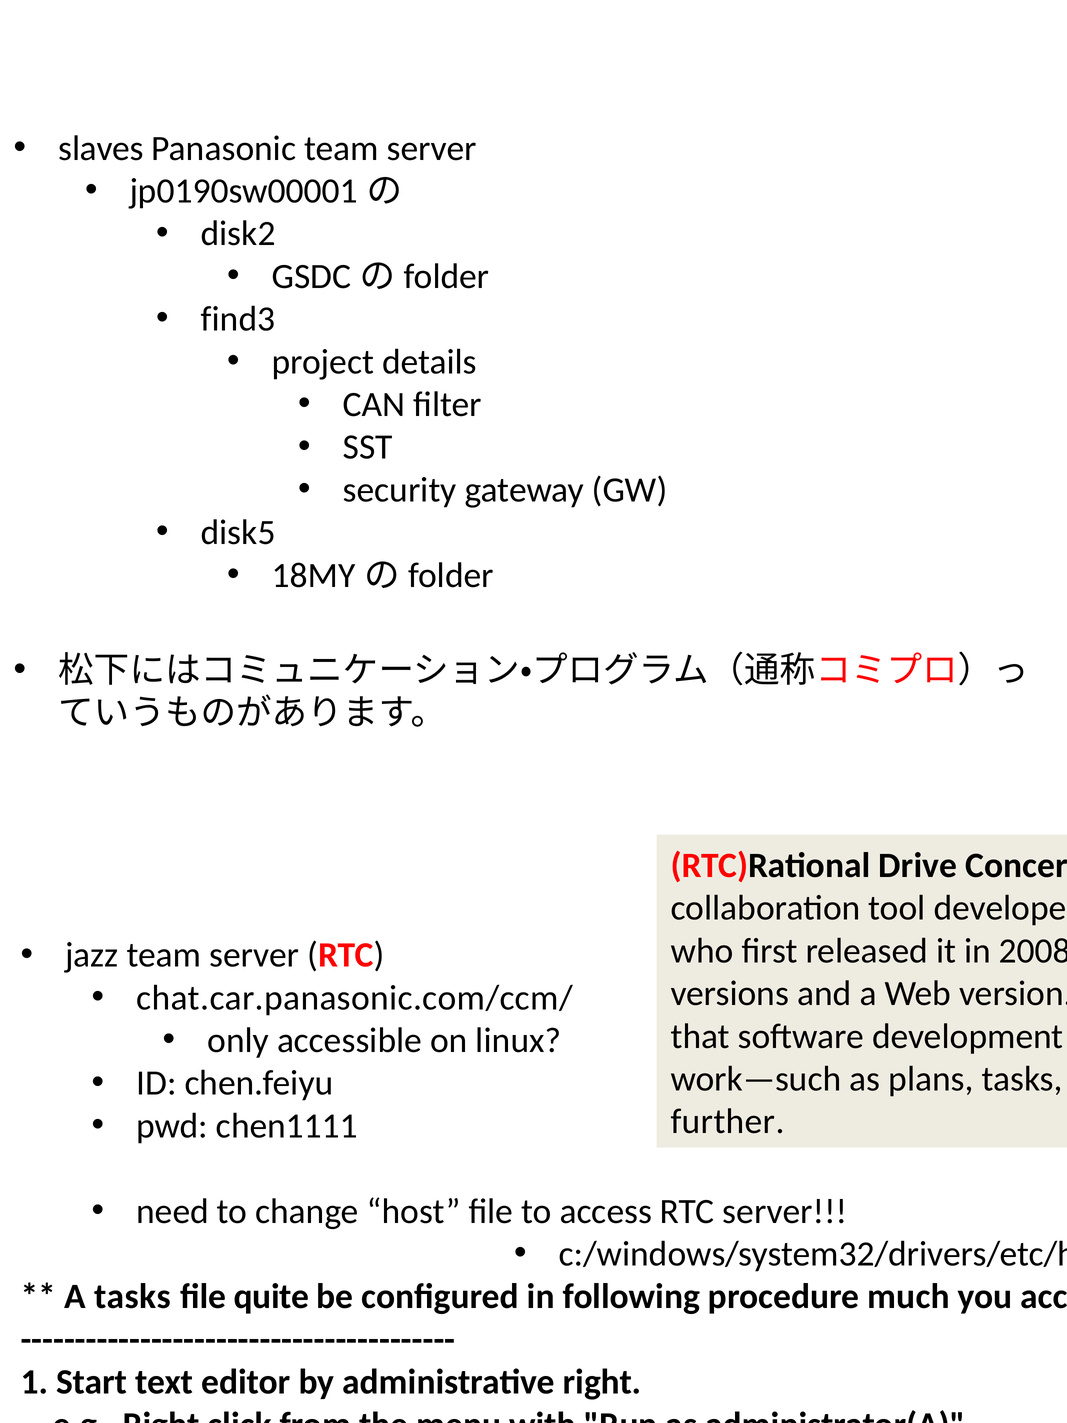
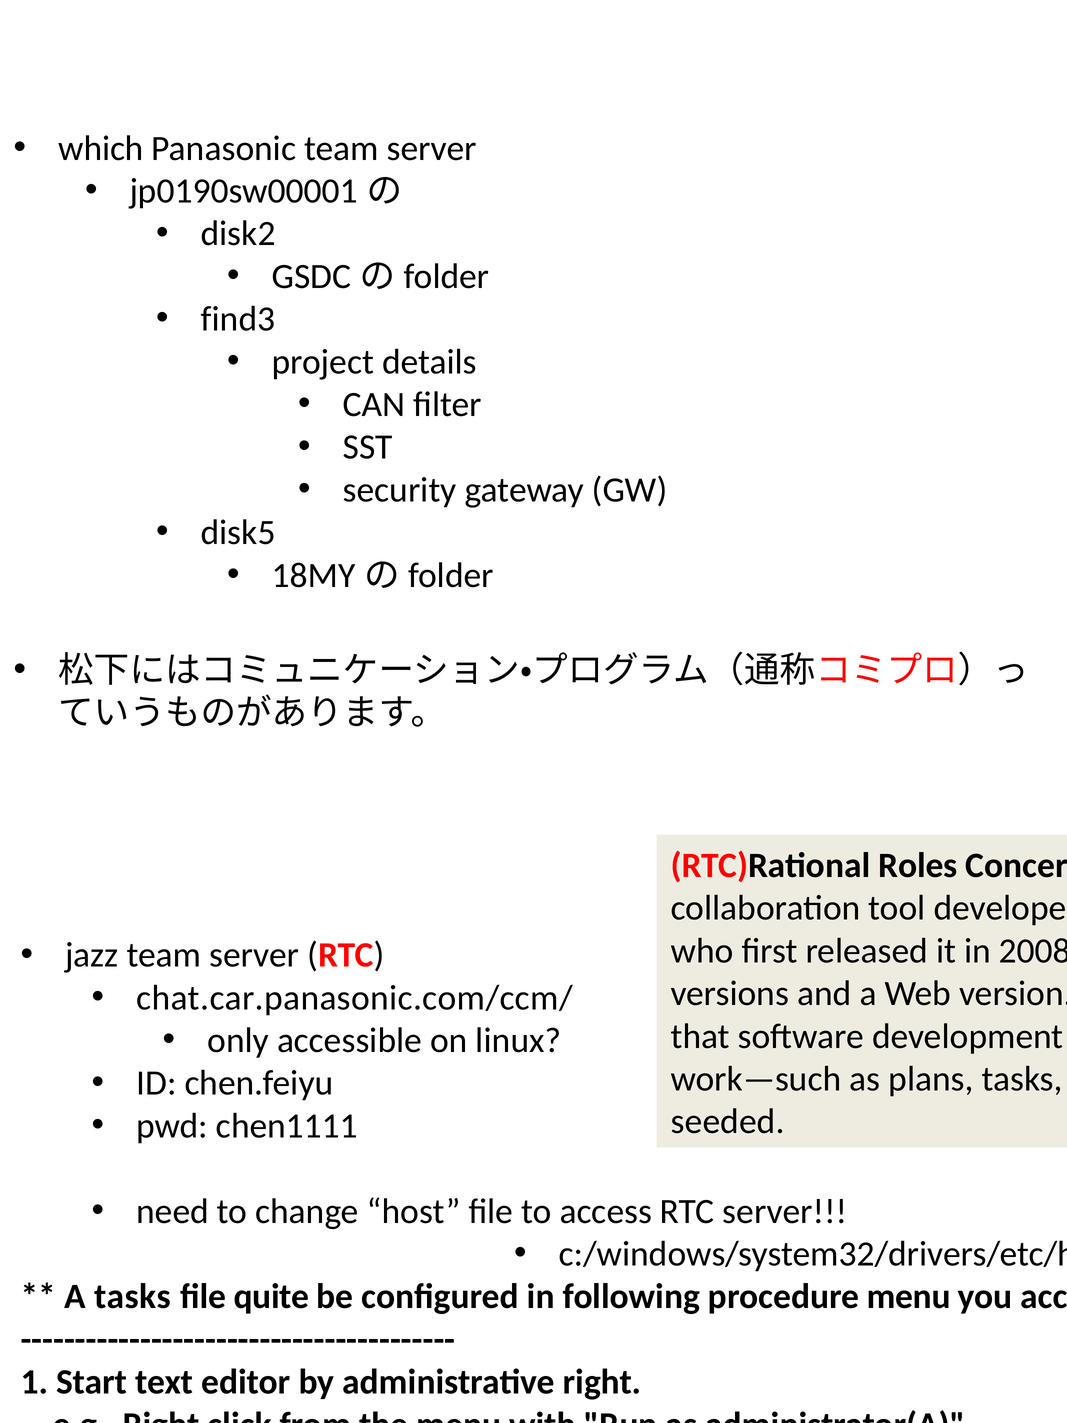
slaves: slaves -> which (101, 148)
Drive: Drive -> Roles (918, 865)
further: further -> seeded (728, 1121)
procedure much: much -> menu (909, 1296)
